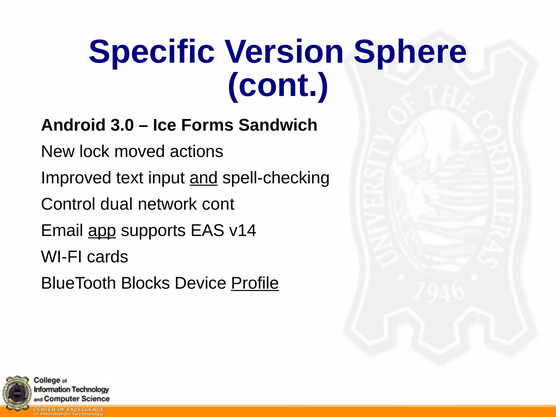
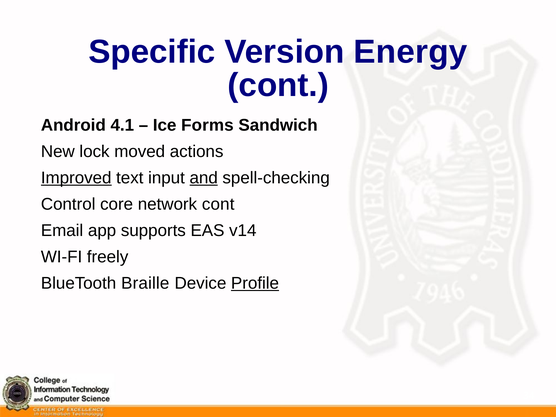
Sphere: Sphere -> Energy (410, 52)
3.0: 3.0 -> 4.1 (122, 125)
Improved underline: none -> present (76, 178)
dual: dual -> core (117, 204)
app underline: present -> none (102, 231)
cards: cards -> freely (108, 257)
Blocks: Blocks -> Braille (145, 283)
